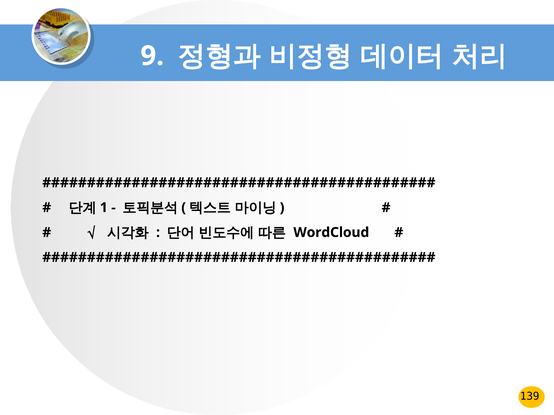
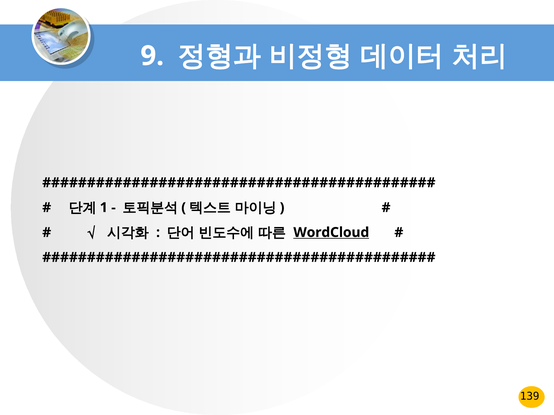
WordCloud underline: none -> present (331, 233)
